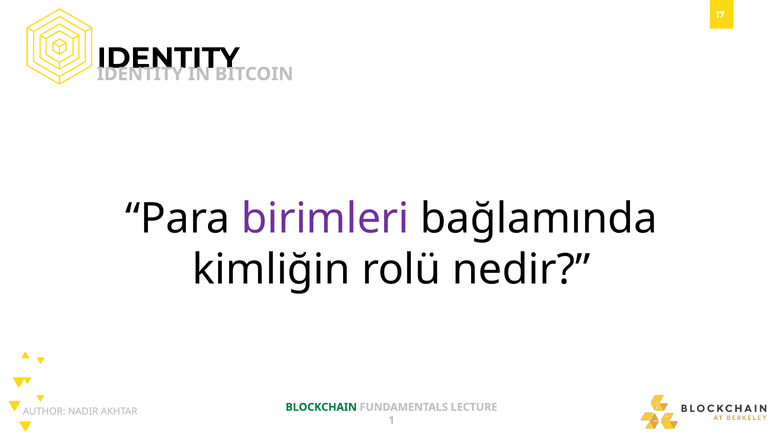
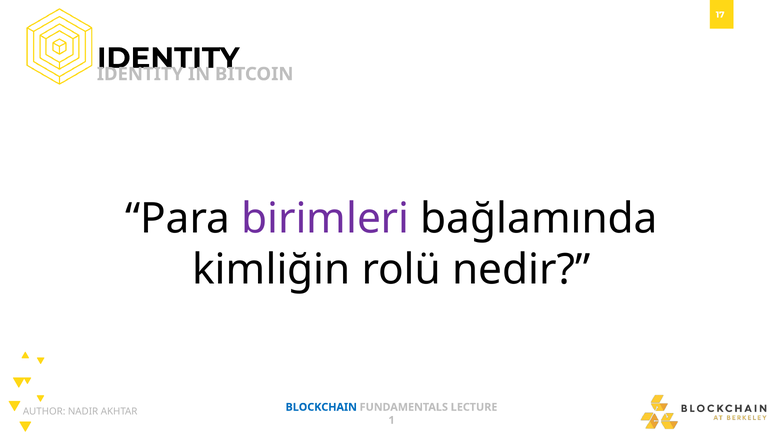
BLOCKCHAIN colour: green -> blue (321, 407)
